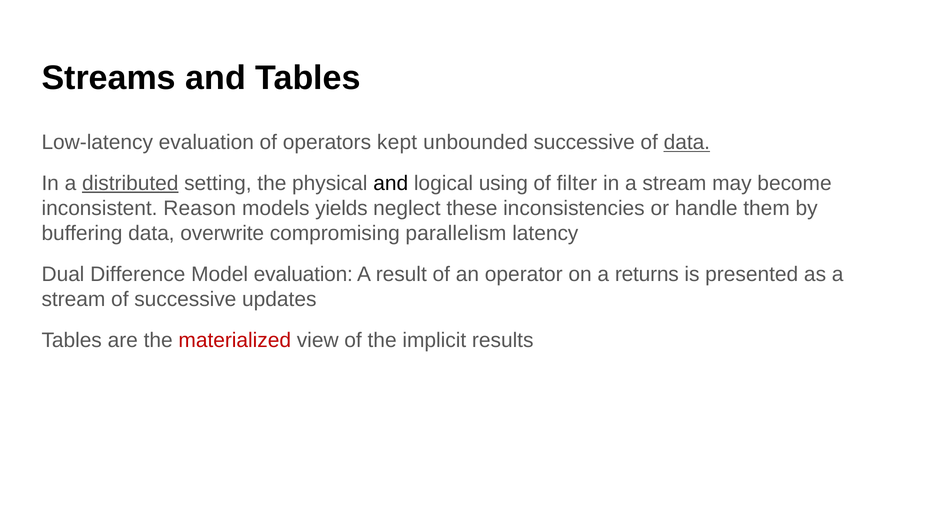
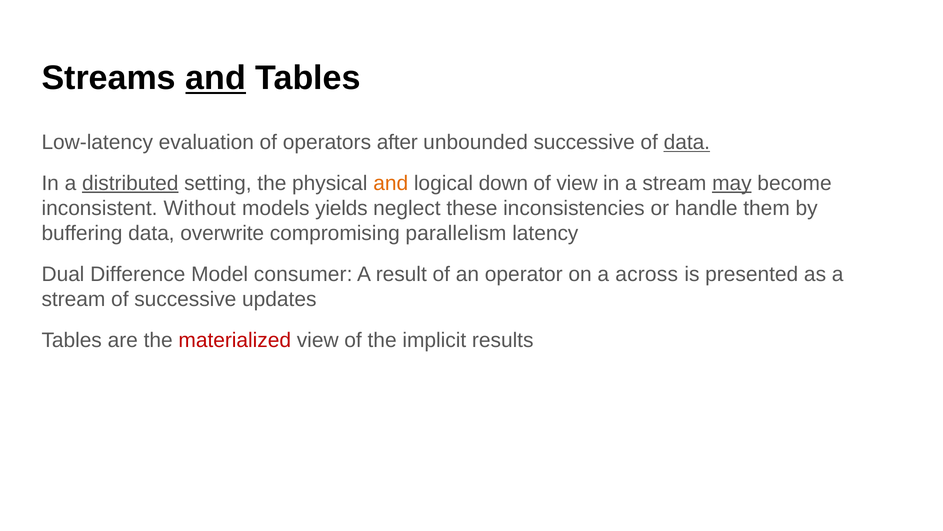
and underline: none -> present (216, 78)
kept: kept -> after (397, 142)
and colour: black -> orange (391, 183)
using: using -> down (503, 183)
of filter: filter -> view (577, 183)
may underline: none -> present (732, 183)
Reason: Reason -> Without (200, 208)
Model evaluation: evaluation -> consumer (303, 274)
returns: returns -> across (647, 274)
